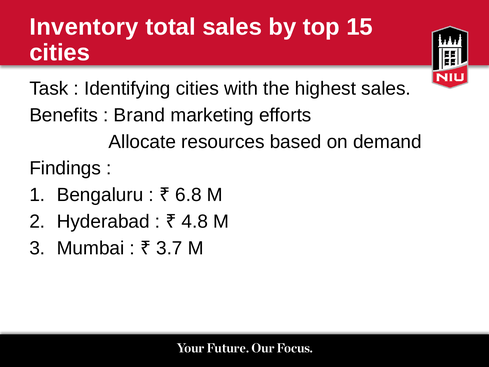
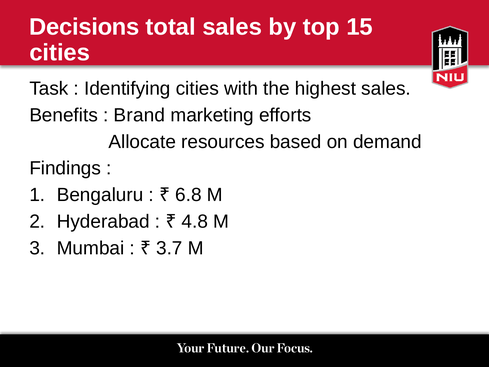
Inventory: Inventory -> Decisions (84, 27)
